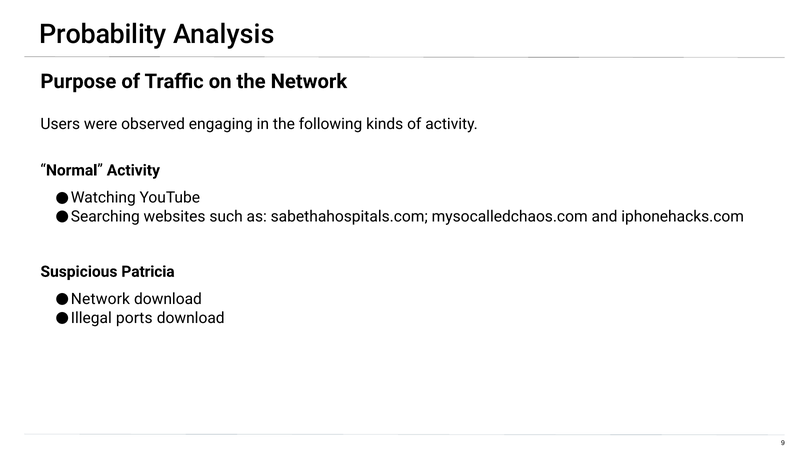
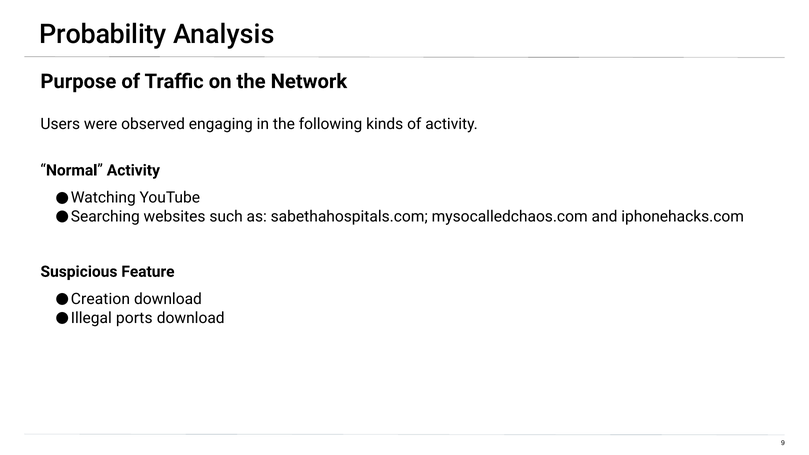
Patricia: Patricia -> Feature (148, 272)
Network: Network -> Creation (100, 299)
